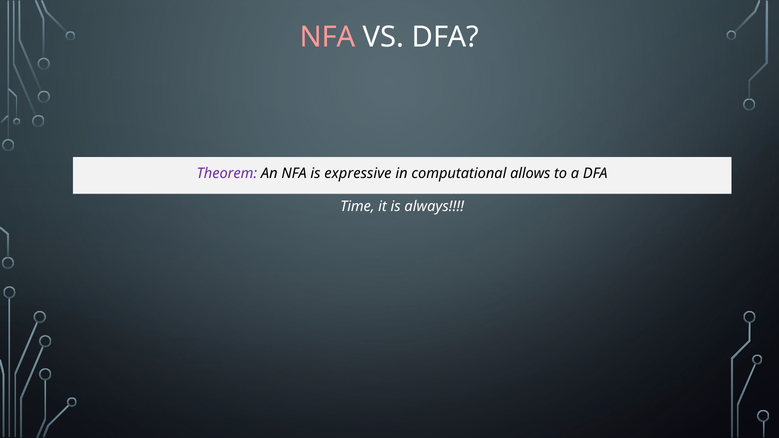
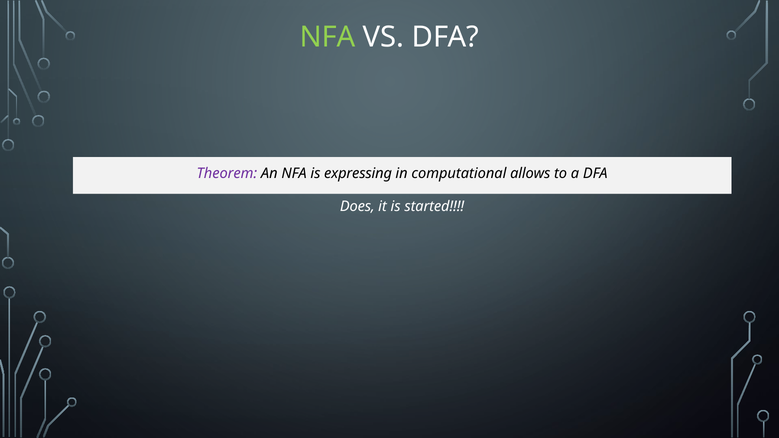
NFA colour: pink -> light green (328, 37)
expressive: expressive -> expressing (358, 173)
Time: Time -> Does (357, 207)
always: always -> started (434, 207)
